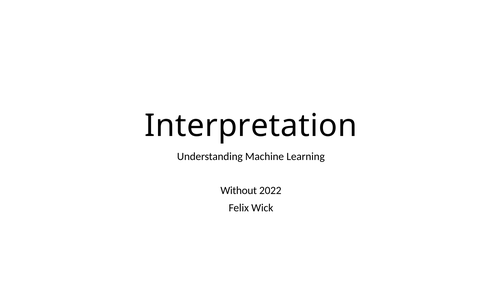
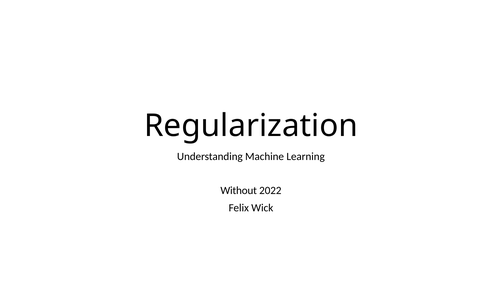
Interpretation: Interpretation -> Regularization (251, 125)
